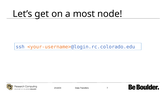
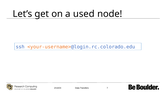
most: most -> used (84, 14)
